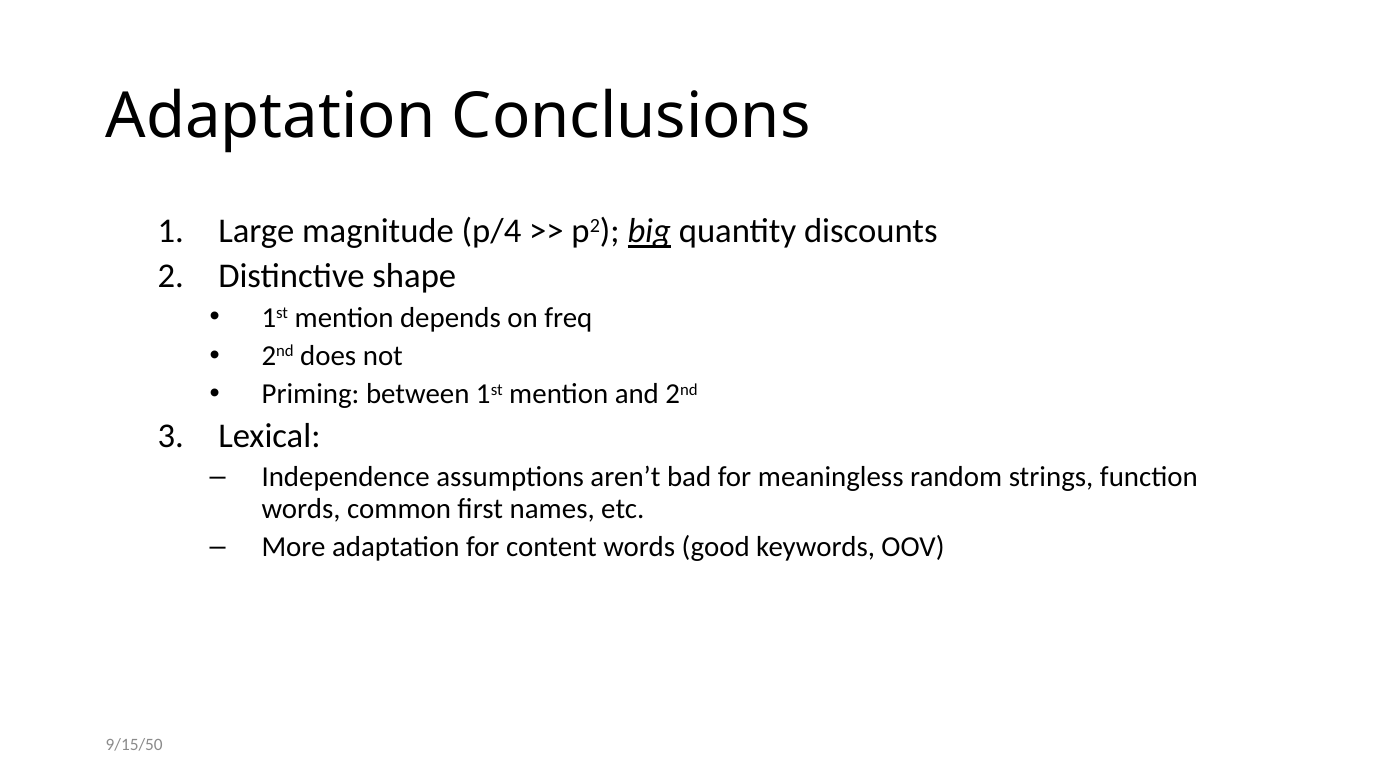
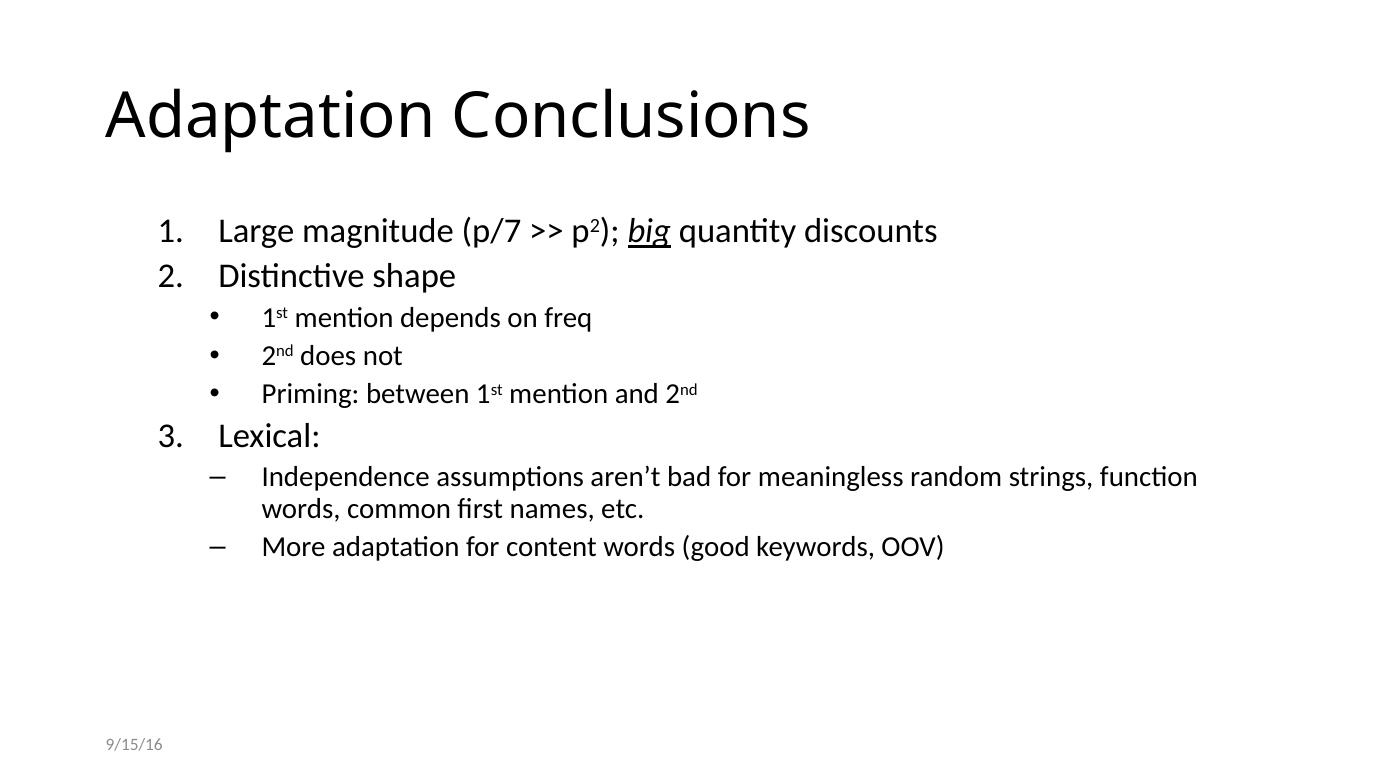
p/4: p/4 -> p/7 (492, 231)
9/15/50: 9/15/50 -> 9/15/16 (134, 745)
